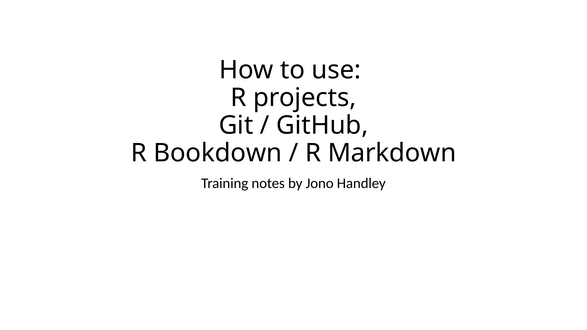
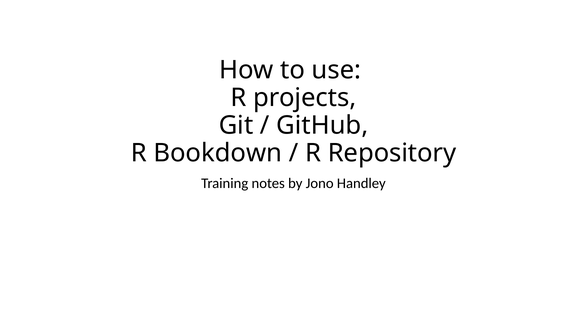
Markdown: Markdown -> Repository (392, 153)
